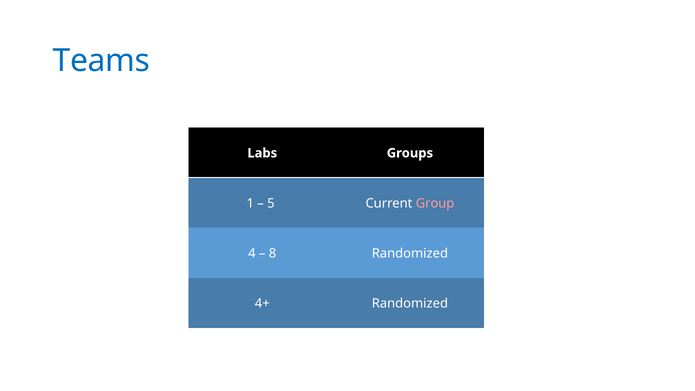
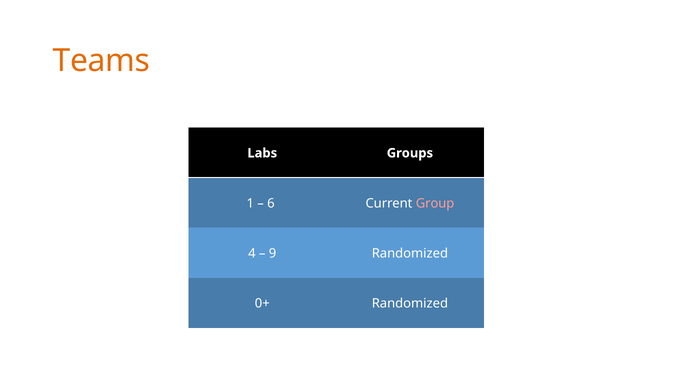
Teams colour: blue -> orange (101, 61)
5: 5 -> 6 (271, 203)
8: 8 -> 9 (273, 253)
4+: 4+ -> 0+ (262, 304)
